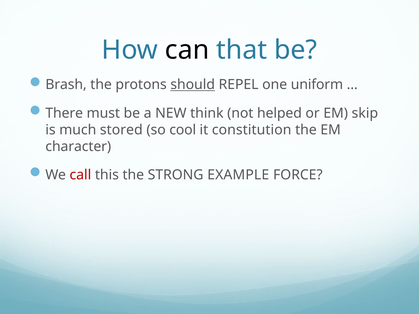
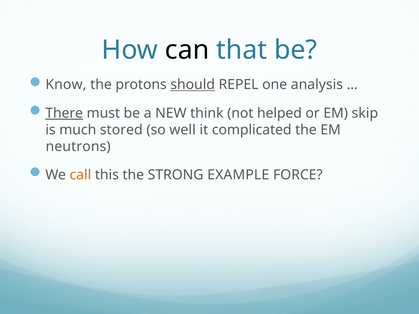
Brash: Brash -> Know (66, 85)
uniform: uniform -> analysis (317, 85)
There underline: none -> present (64, 113)
cool: cool -> well (183, 130)
constitution: constitution -> complicated (252, 130)
character: character -> neutrons (78, 147)
call colour: red -> orange (80, 175)
